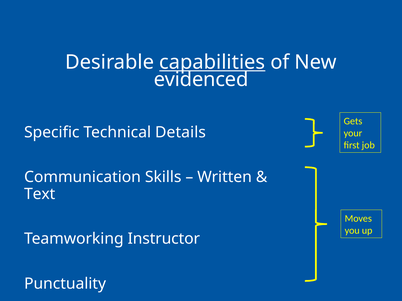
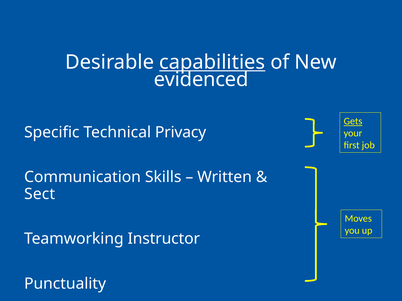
Gets underline: none -> present (353, 121)
Details: Details -> Privacy (181, 132)
Text: Text -> Sect (40, 194)
